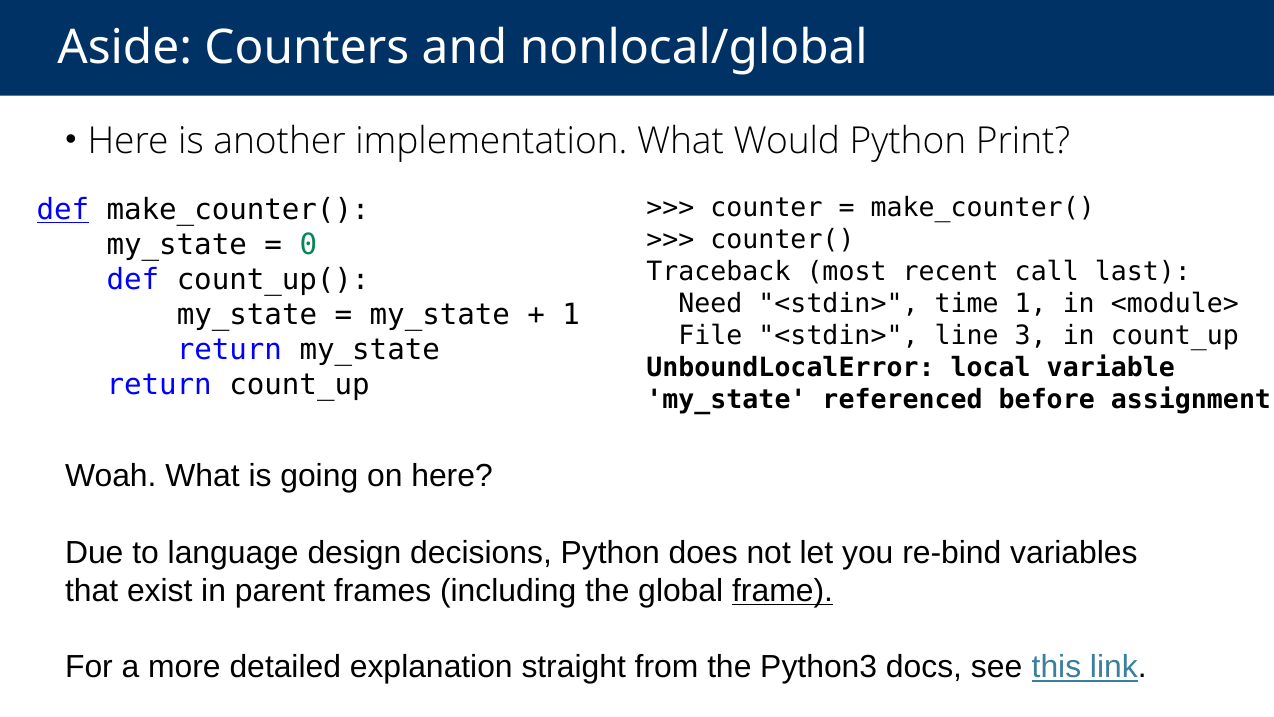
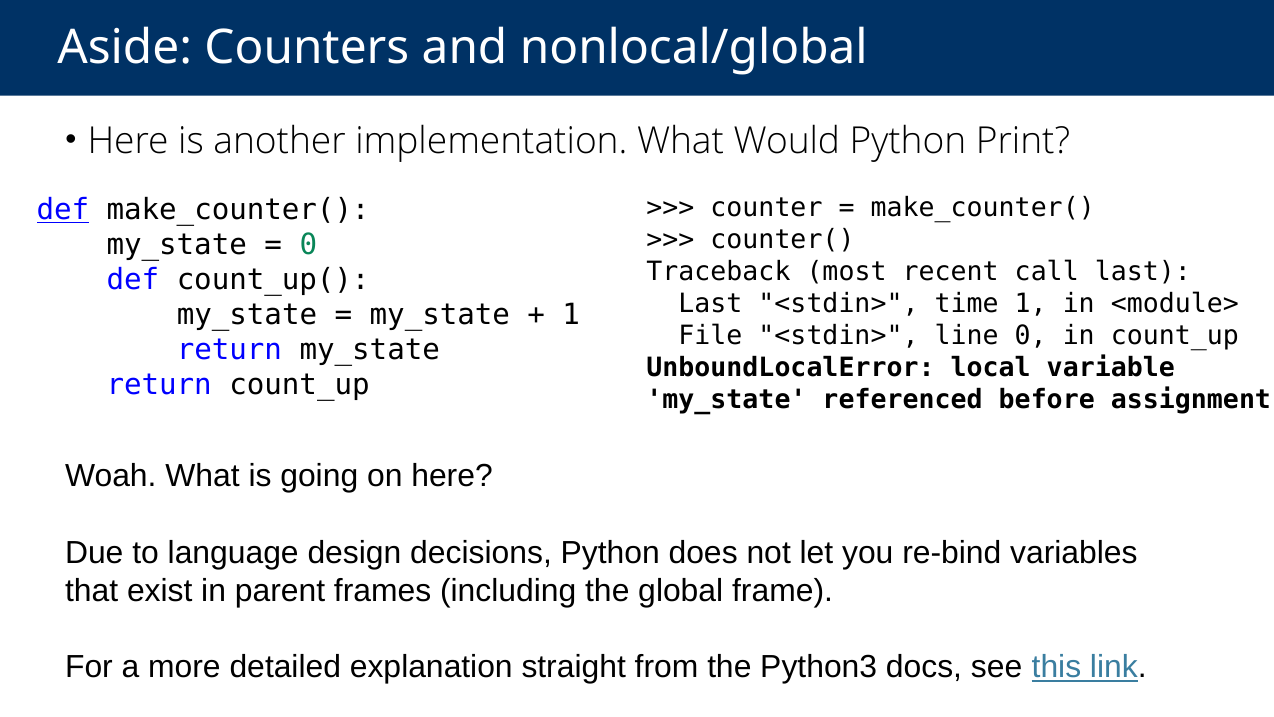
Need: Need -> Last (710, 304)
line 3: 3 -> 0 (1031, 335)
frame underline: present -> none (783, 591)
